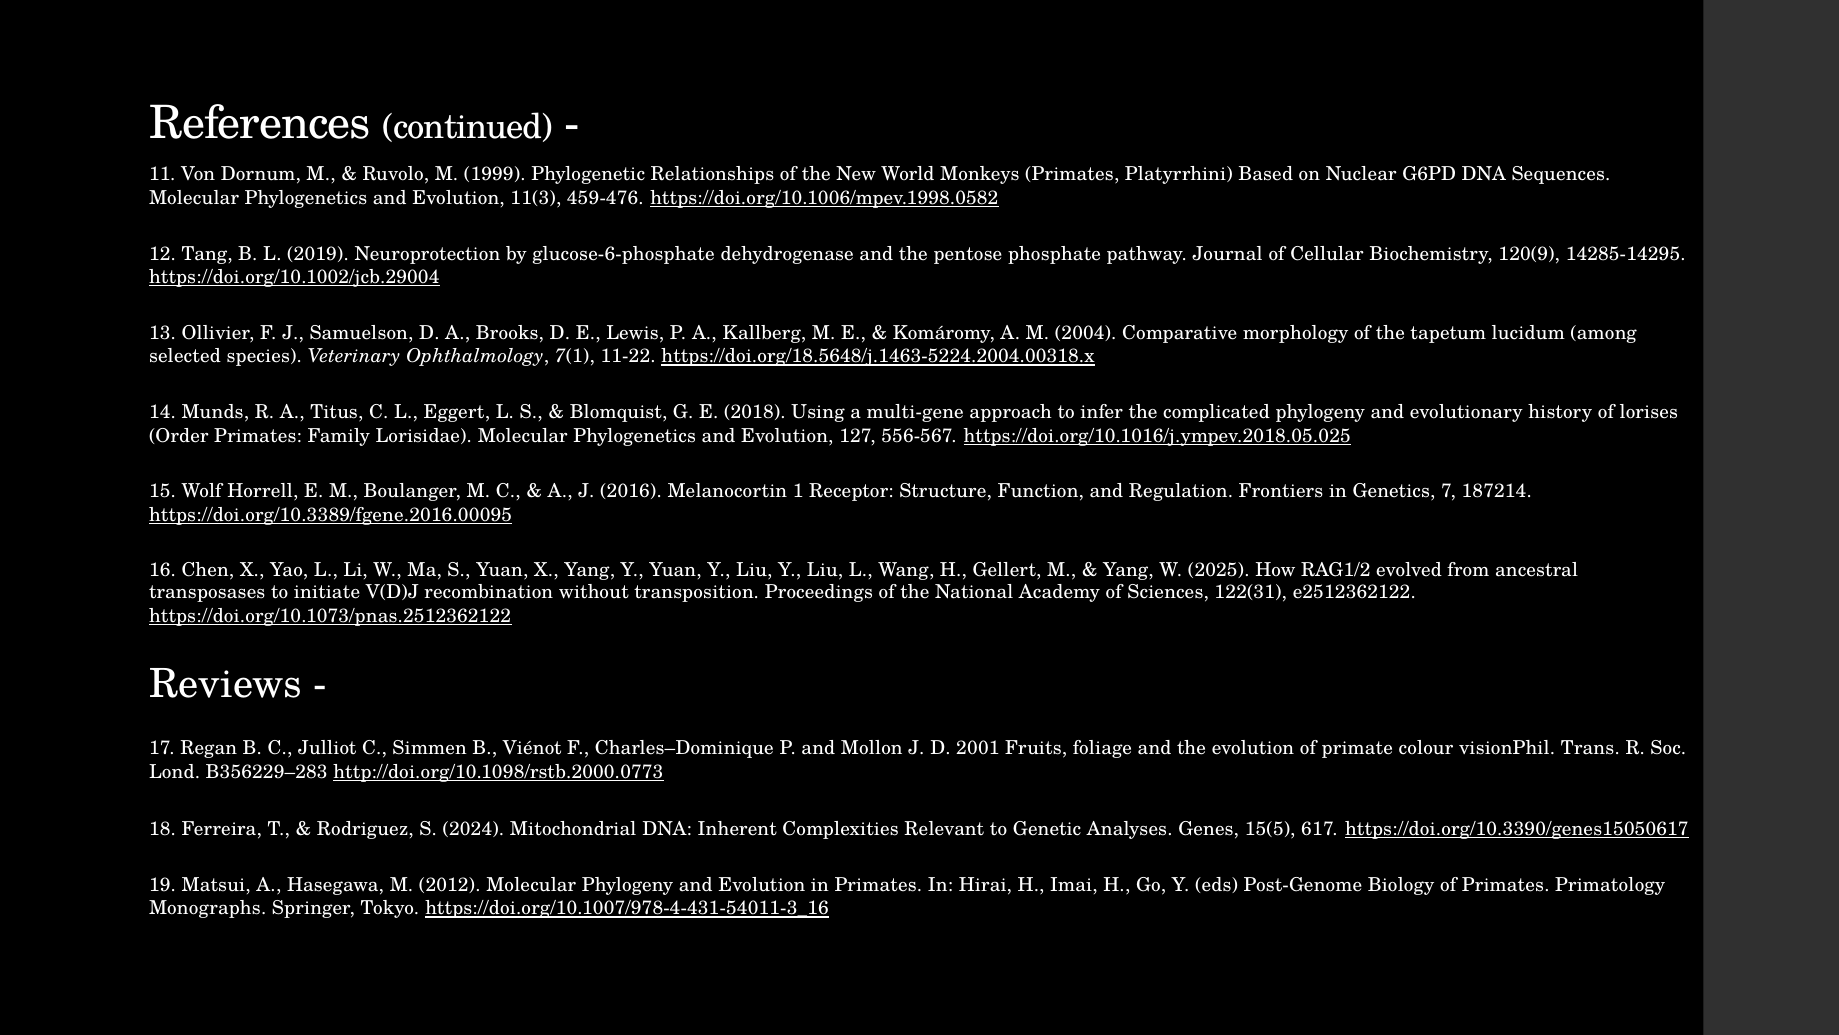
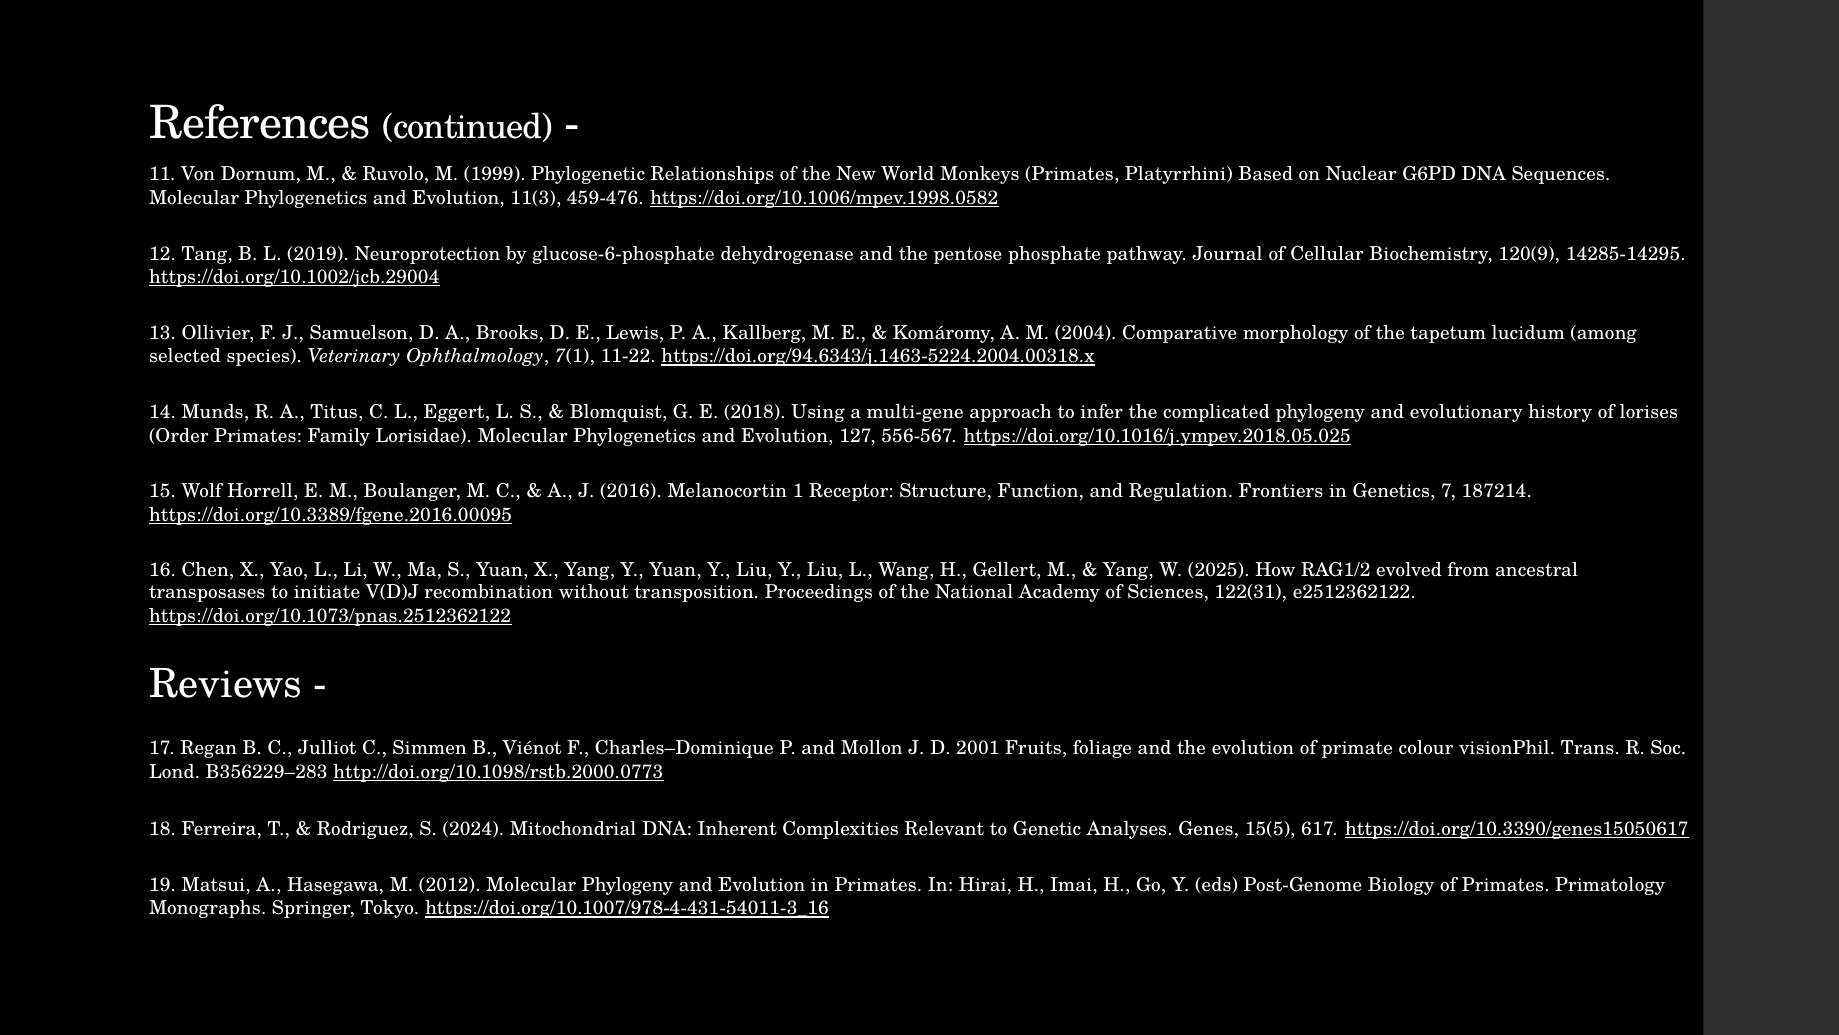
https://doi.org/18.5648/j.1463-5224.2004.00318.x: https://doi.org/18.5648/j.1463-5224.2004.00318.x -> https://doi.org/94.6343/j.1463-5224.2004.00318.x (878, 356)
